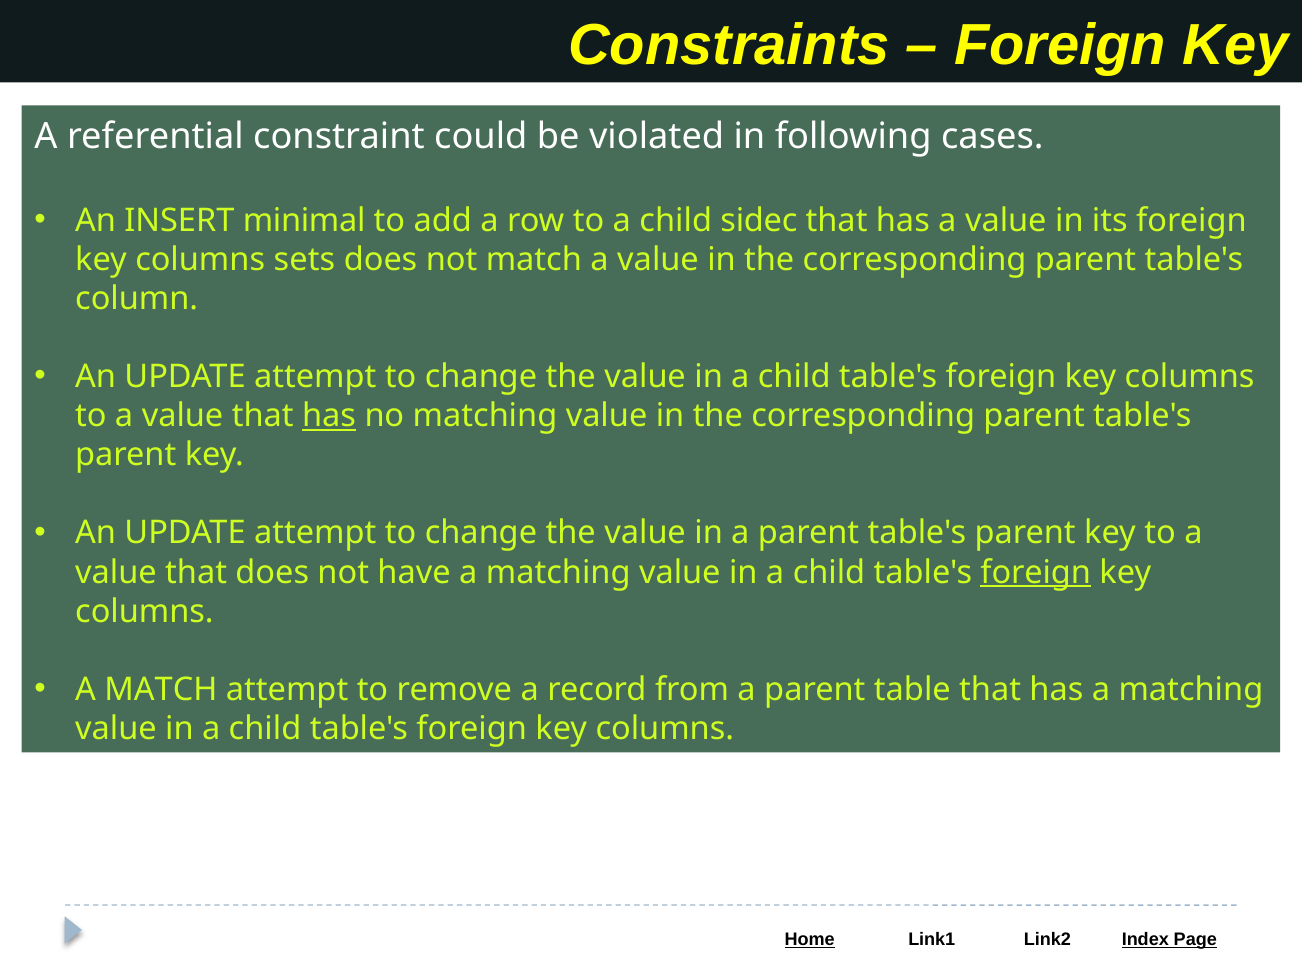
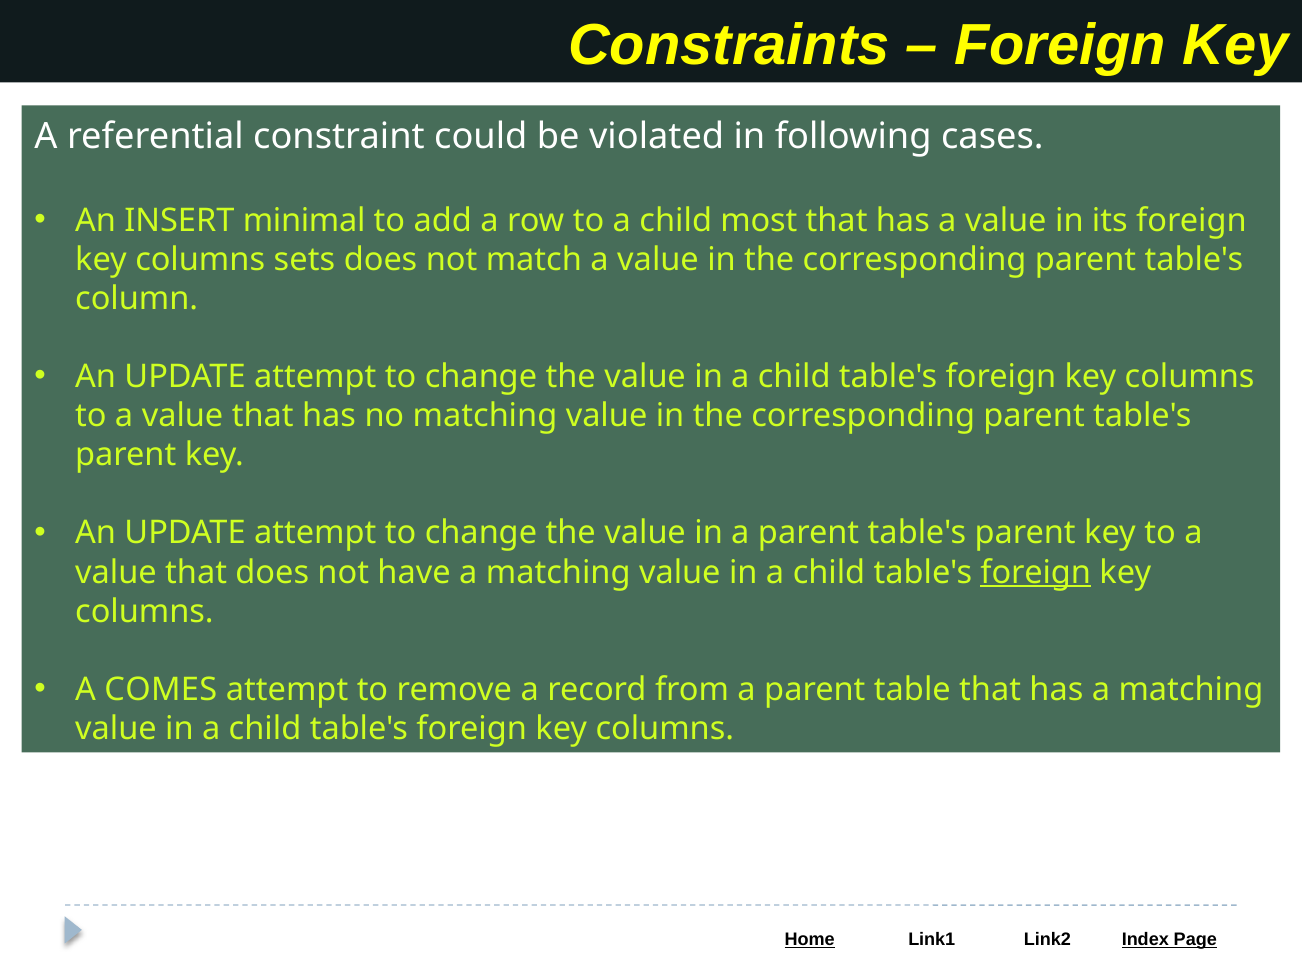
sidec: sidec -> most (759, 220)
has underline: present -> none (329, 416)
A MATCH: MATCH -> COMES (161, 689)
